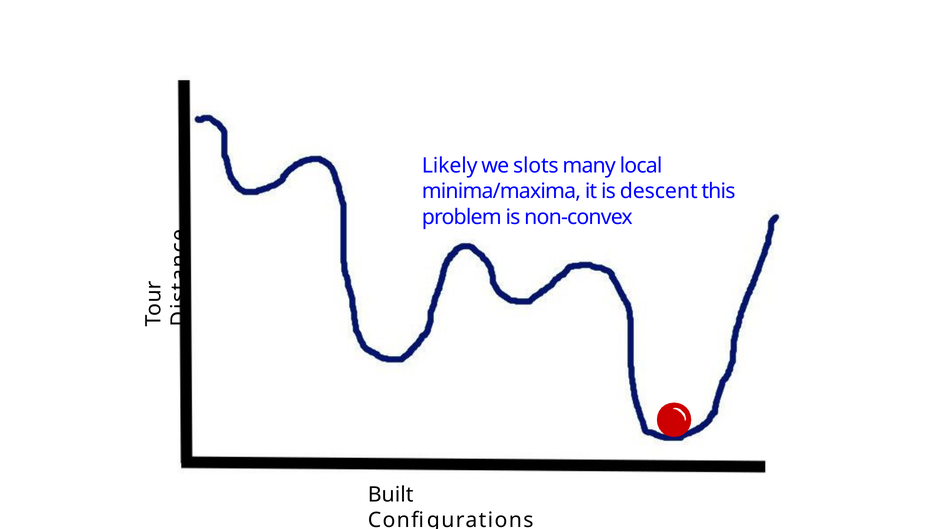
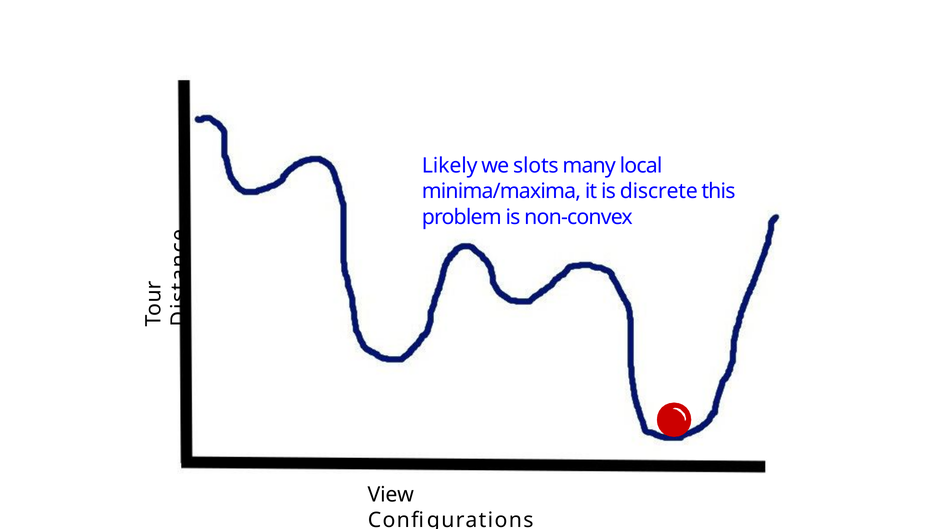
descent: descent -> discrete (659, 192)
Built: Built -> View (391, 495)
